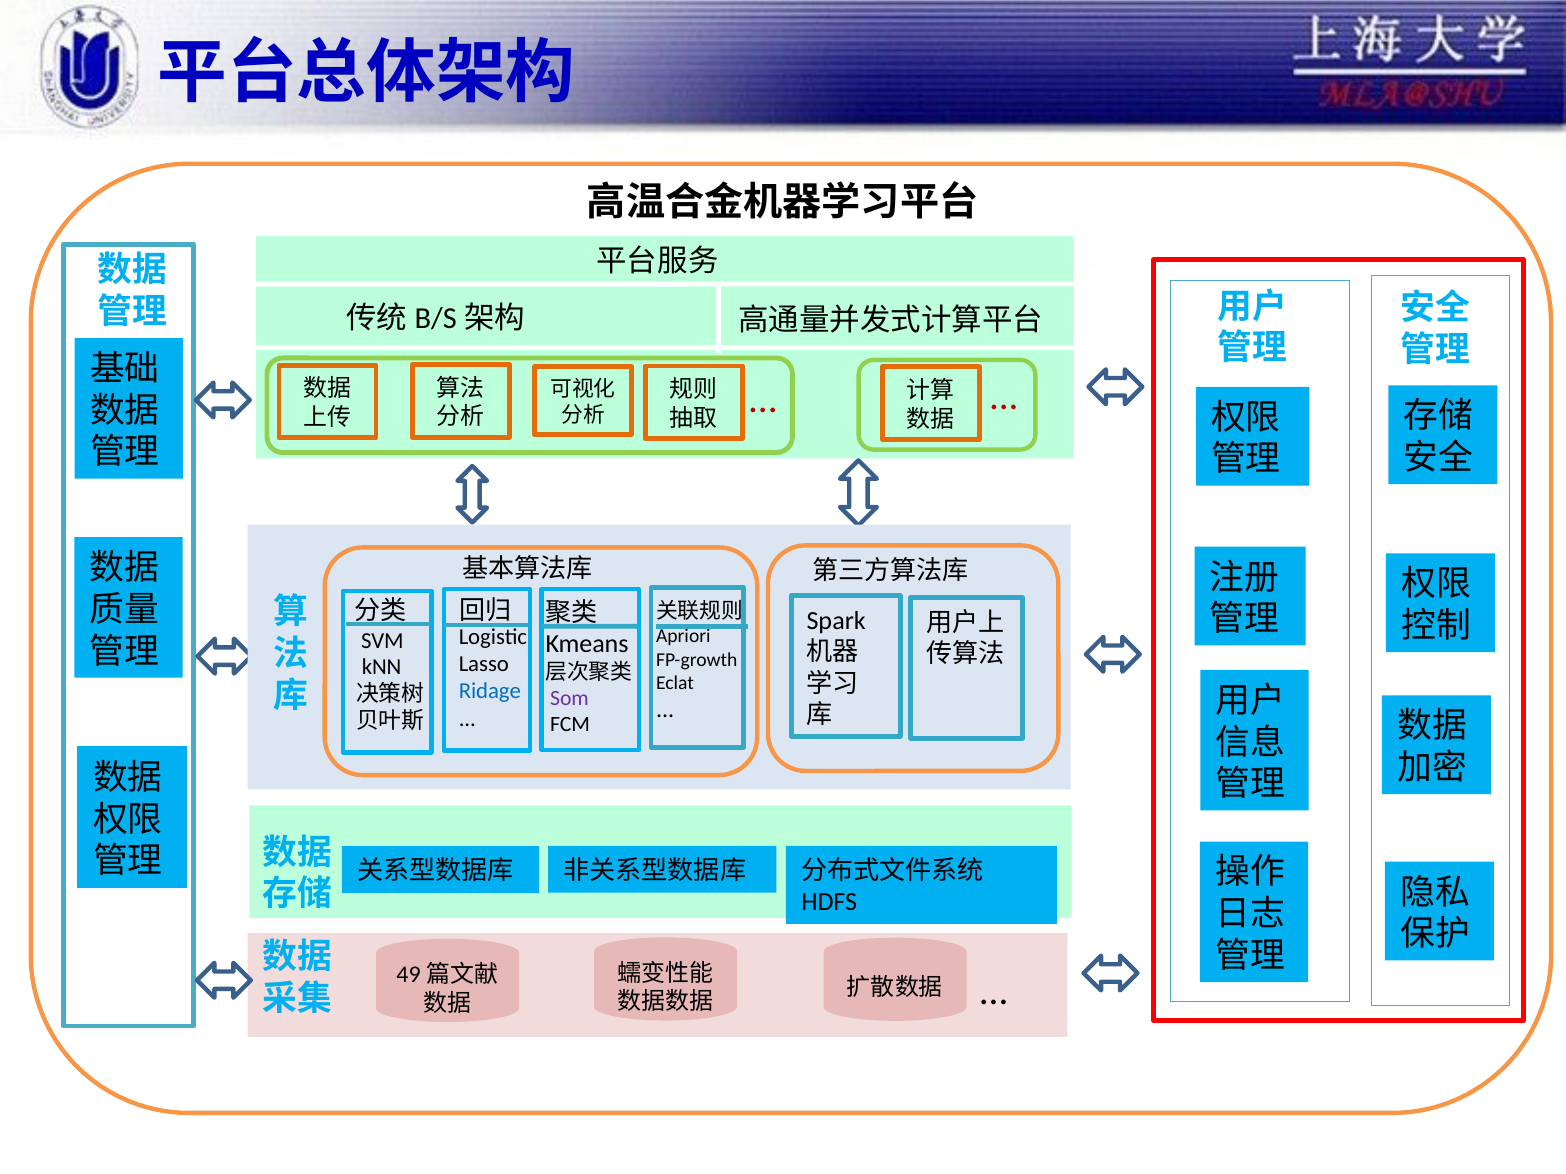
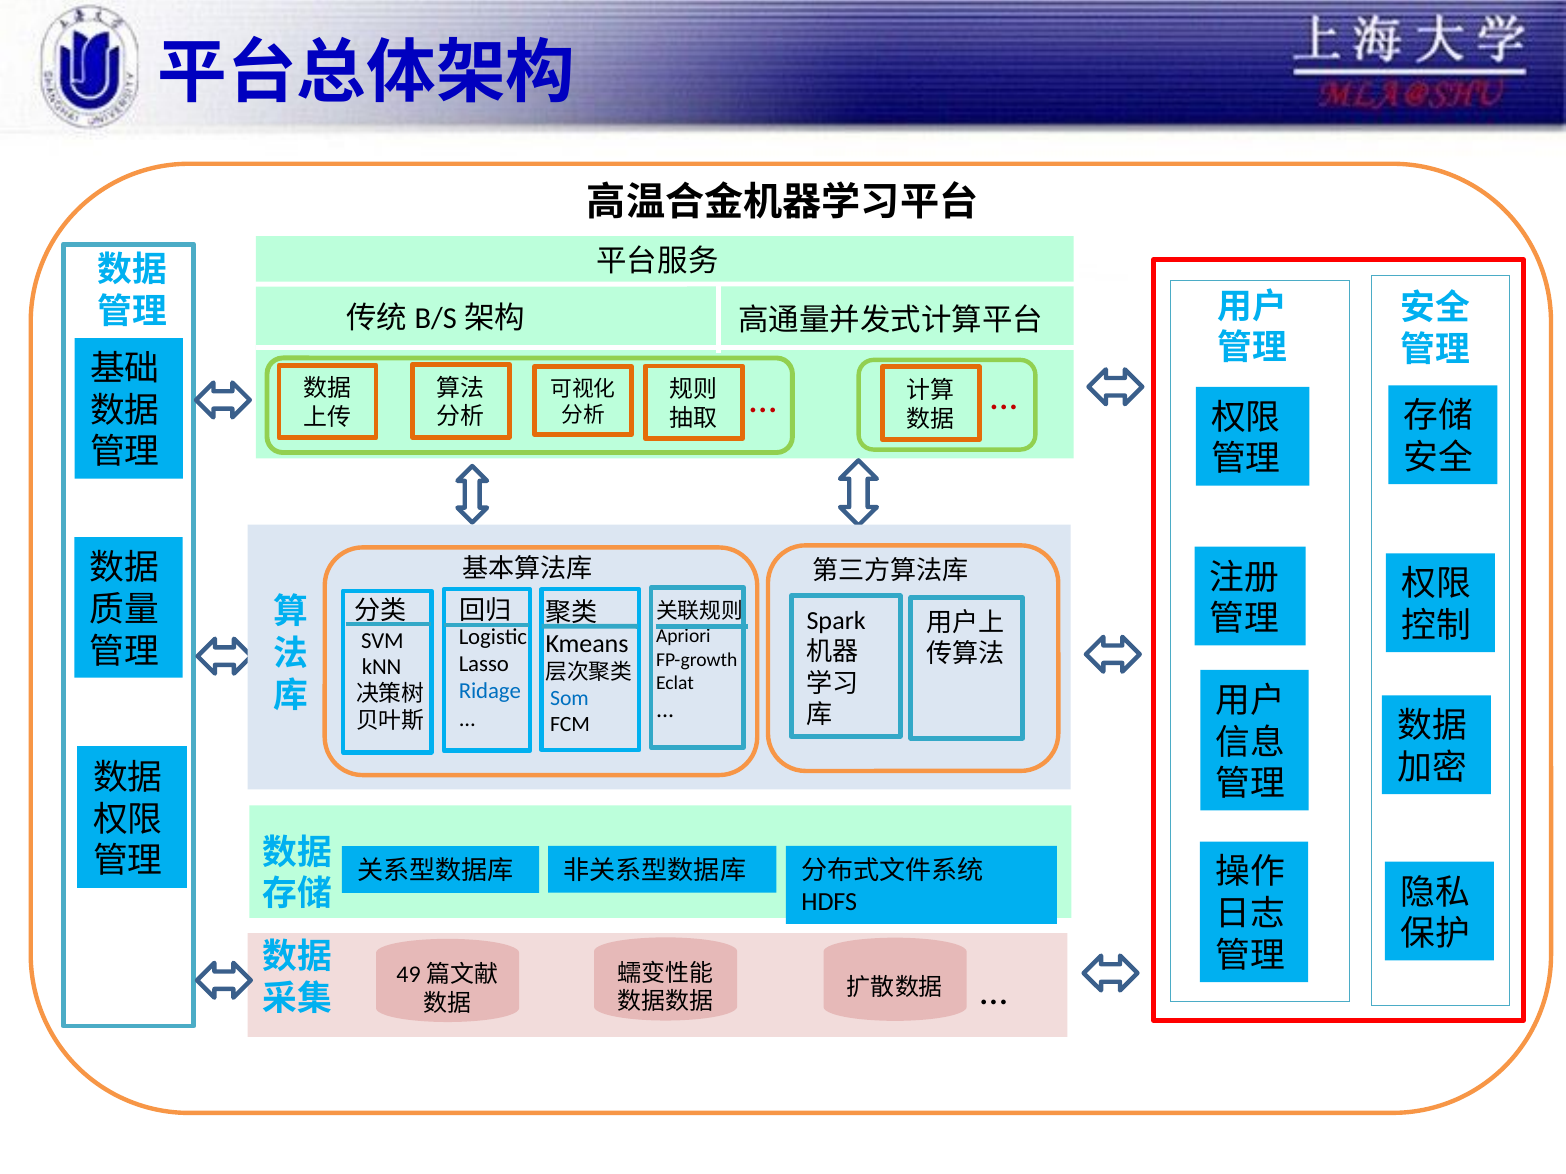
Som colour: purple -> blue (570, 699)
